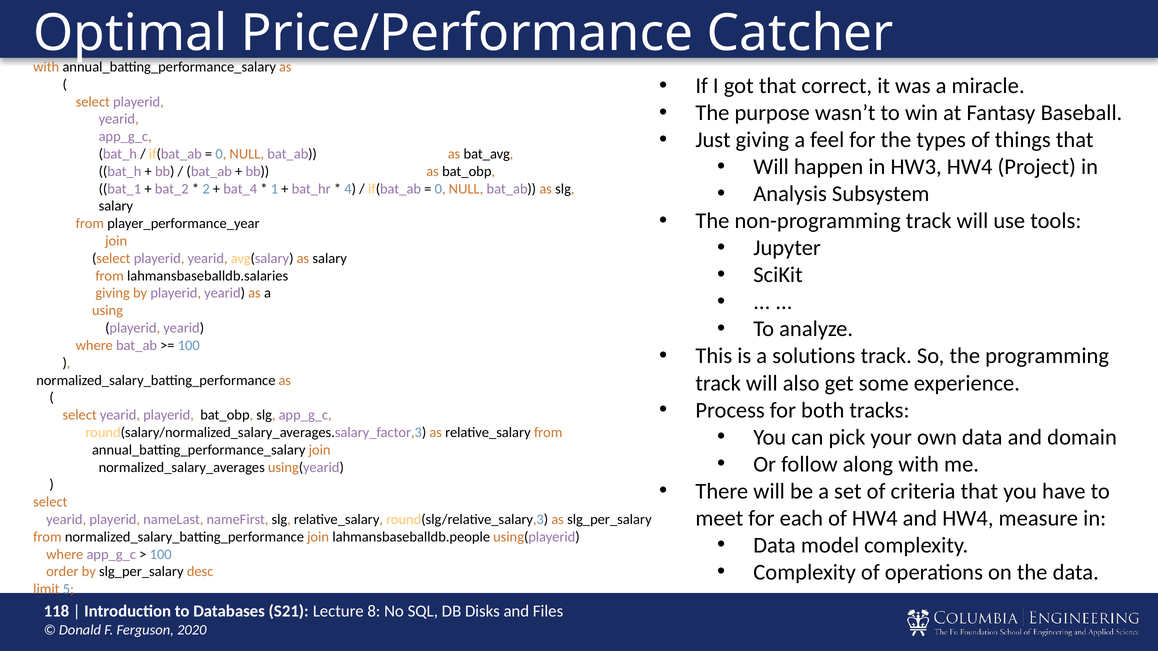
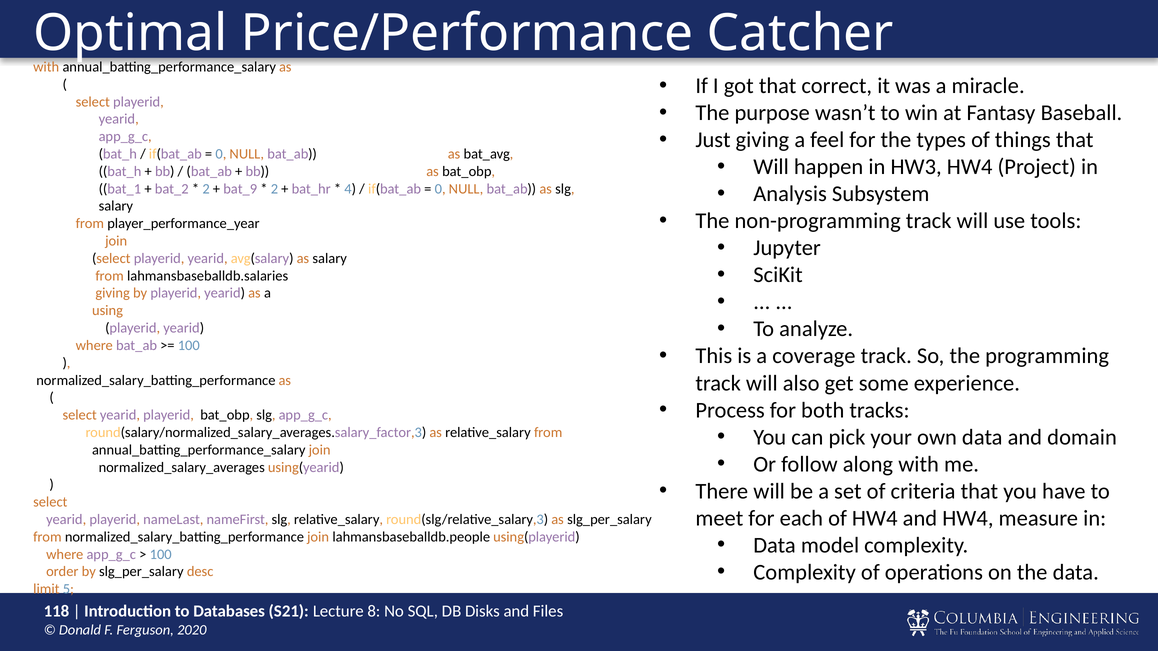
bat_4: bat_4 -> bat_9 (240, 189)
1: 1 -> 2 (274, 189)
solutions: solutions -> coverage (814, 356)
